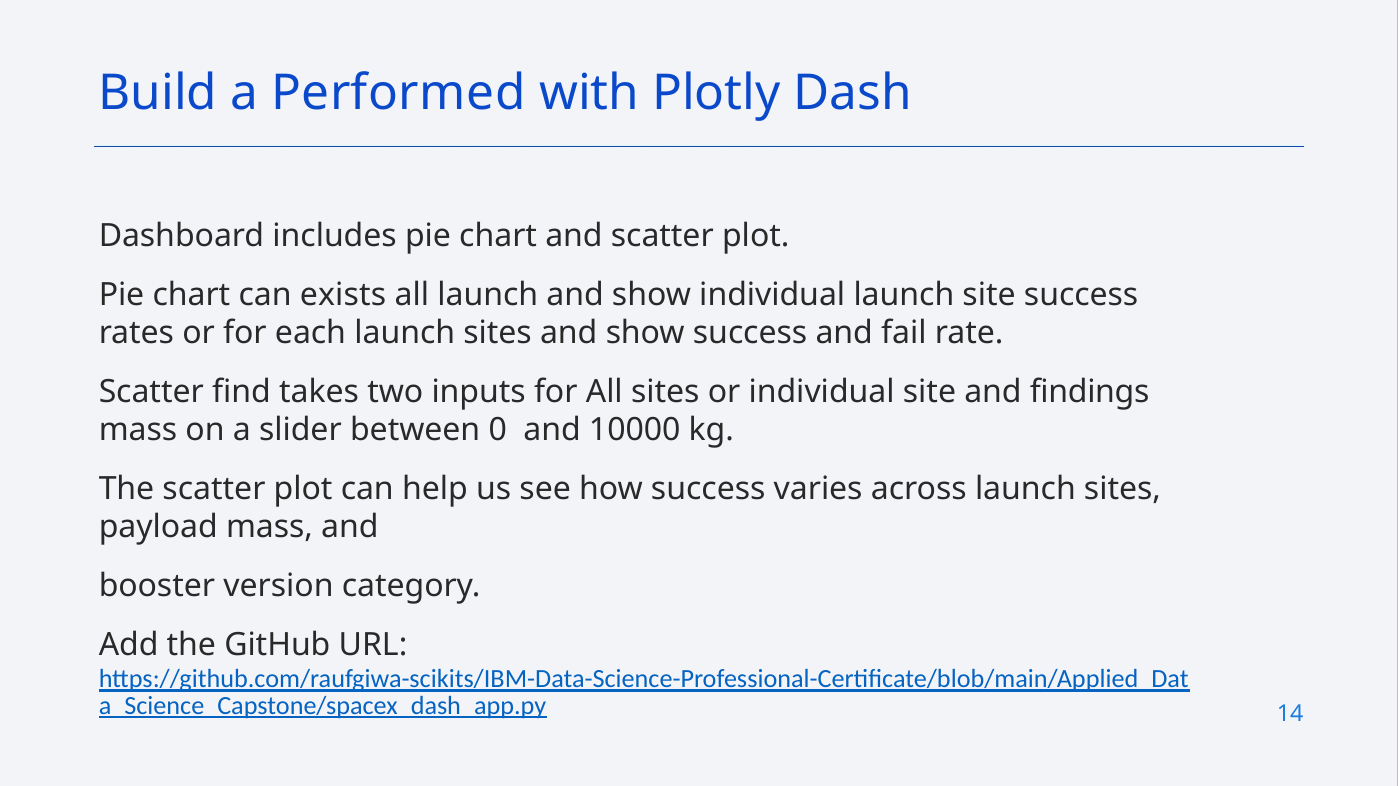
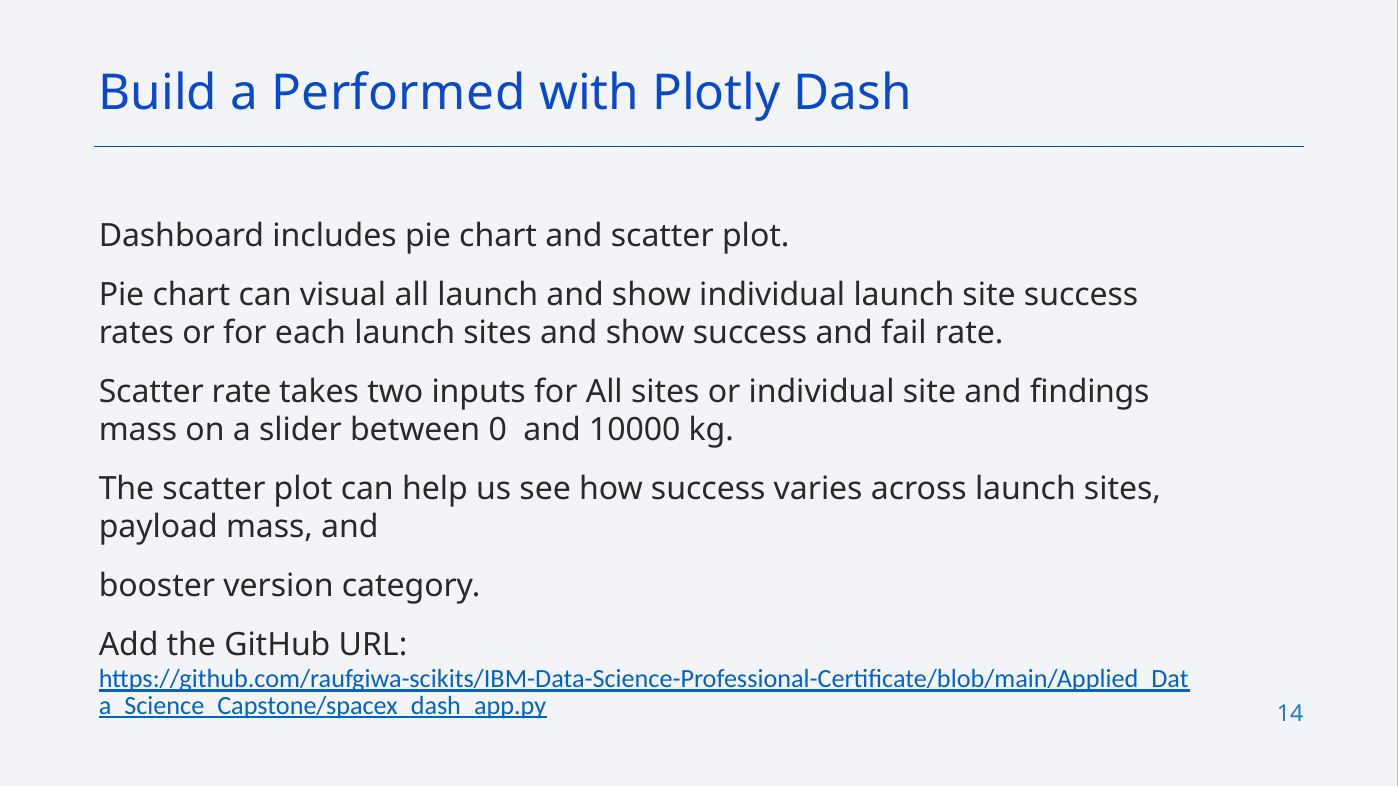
exists: exists -> visual (343, 295)
Scatter find: find -> rate (242, 392)
